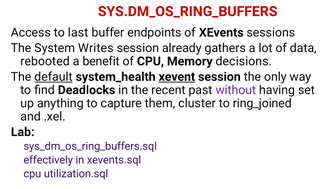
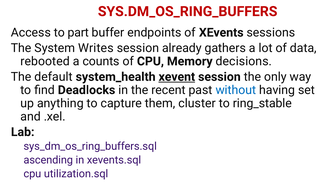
last: last -> part (78, 33)
benefit: benefit -> counts (101, 61)
default underline: present -> none (54, 77)
without colour: purple -> blue (236, 90)
ring_joined: ring_joined -> ring_stable (262, 103)
effectively: effectively -> ascending (48, 160)
